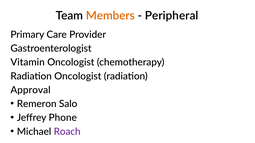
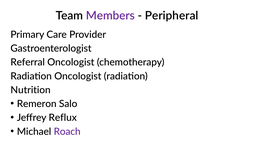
Members colour: orange -> purple (110, 16)
Vitamin: Vitamin -> Referral (28, 62)
Approval: Approval -> Nutrition (31, 90)
Phone: Phone -> Reflux (63, 118)
